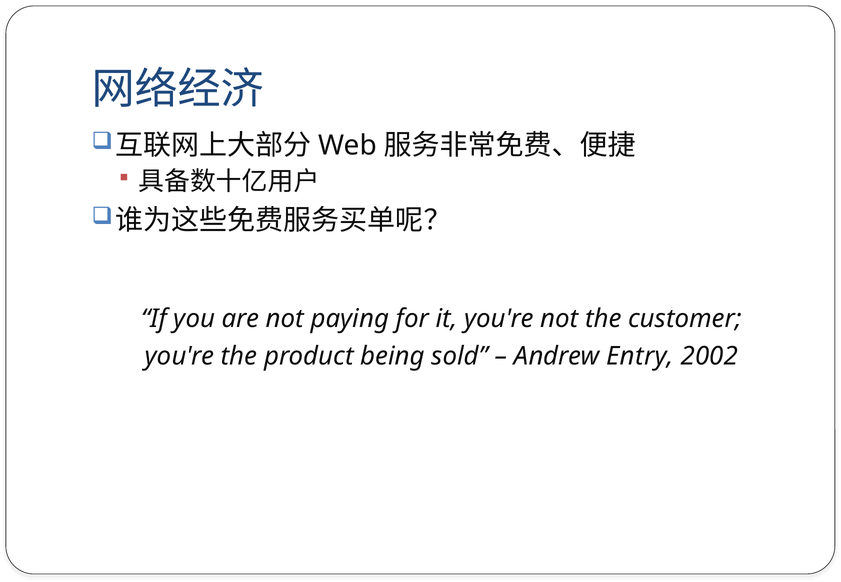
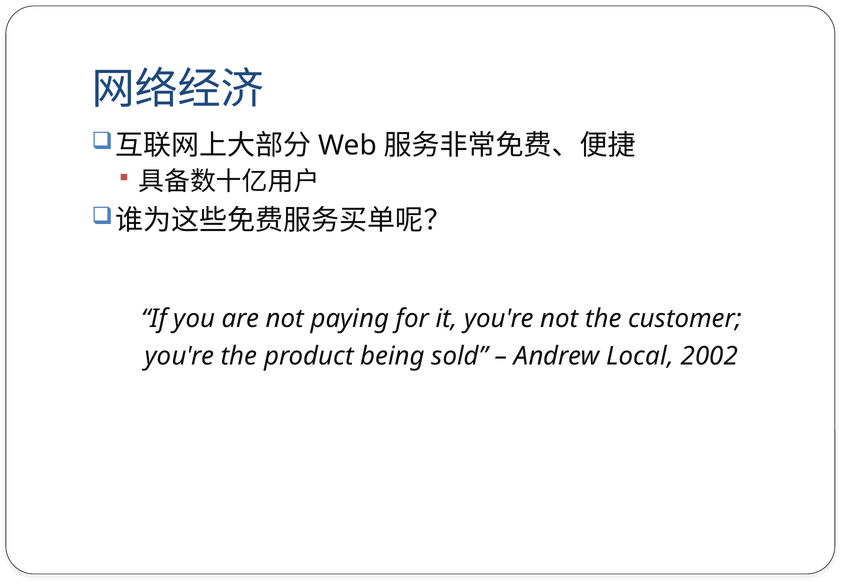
Entry: Entry -> Local (640, 356)
